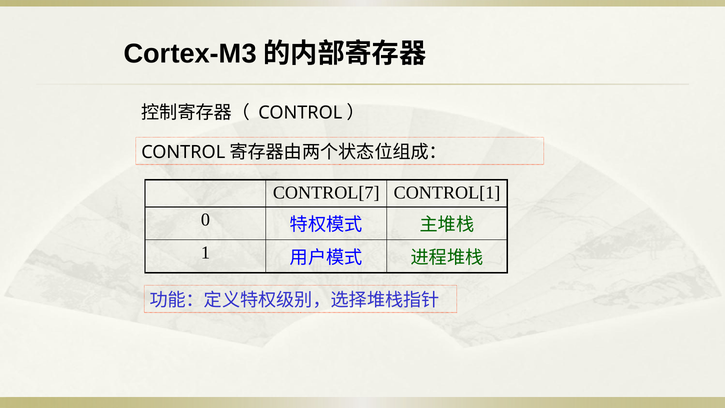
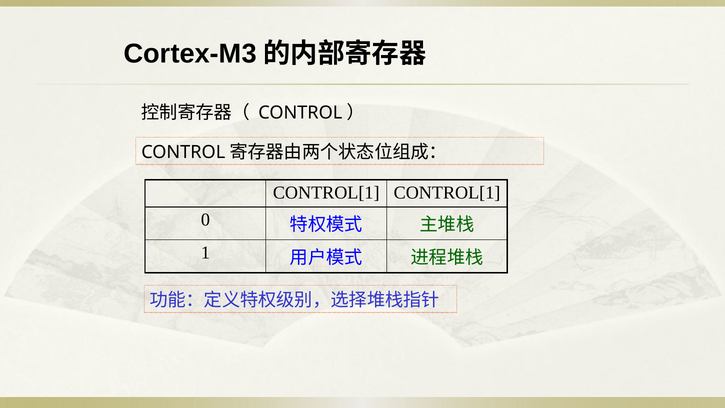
CONTROL[7: CONTROL[7 -> CONTROL[1 (326, 193)
